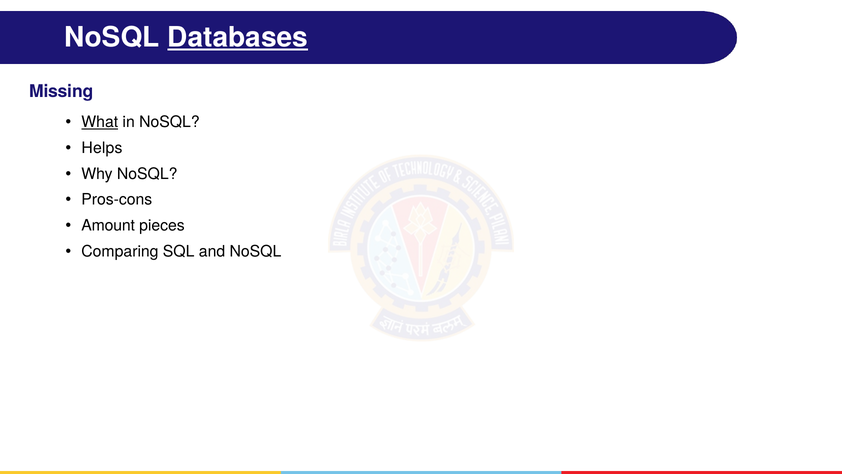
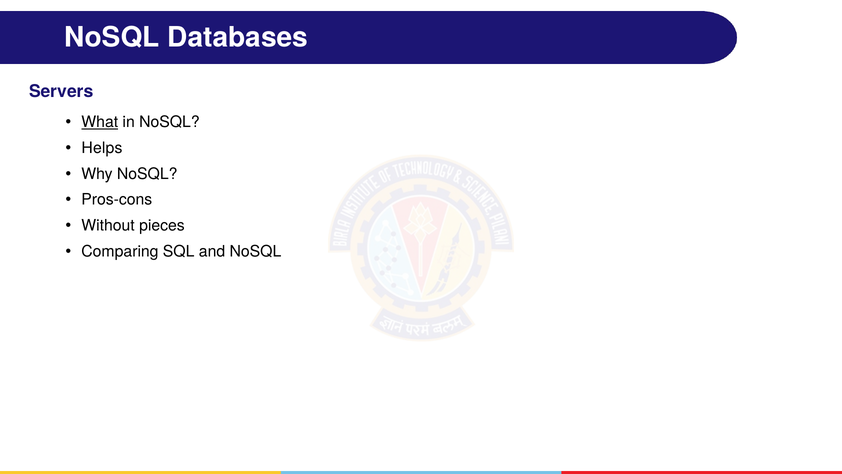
Databases underline: present -> none (238, 37)
Missing: Missing -> Servers (61, 91)
Amount: Amount -> Without (108, 225)
